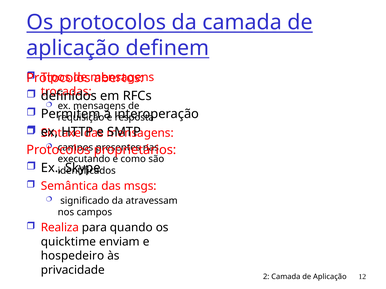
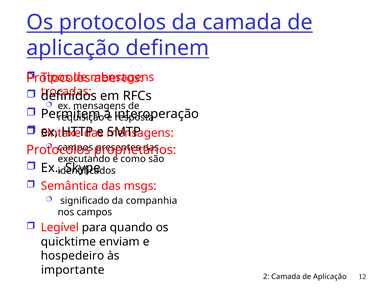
atravessam: atravessam -> companhia (152, 201)
Realiza: Realiza -> Legível (60, 228)
privacidade: privacidade -> importante (73, 270)
